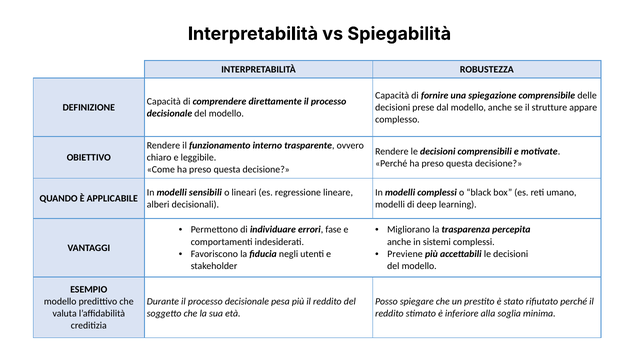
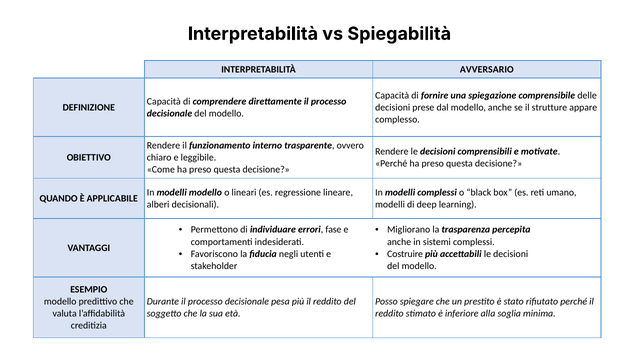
ROBUSTEZZA: ROBUSTEZZA -> AVVERSARIO (487, 69)
modelli sensibili: sensibili -> modello (205, 192)
Previene: Previene -> Costruire (405, 253)
